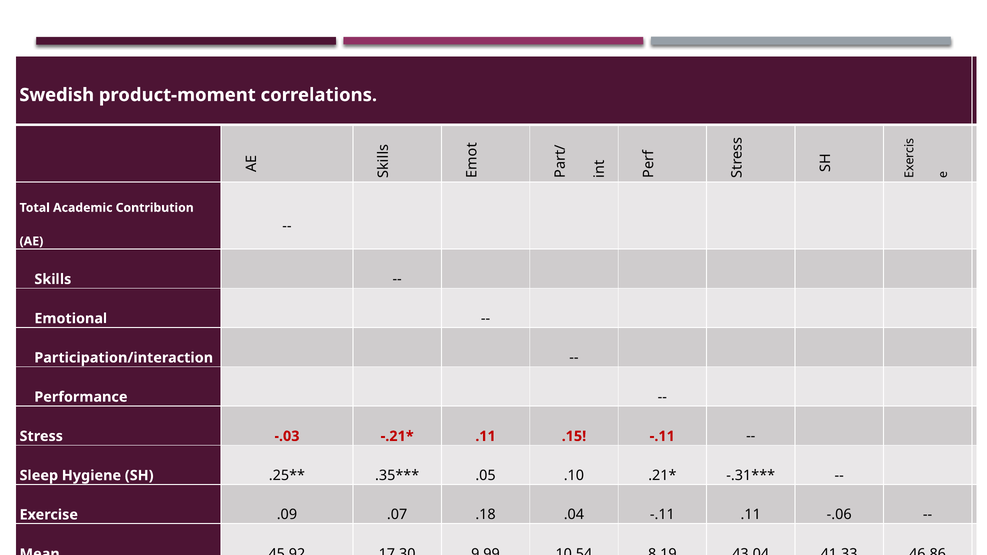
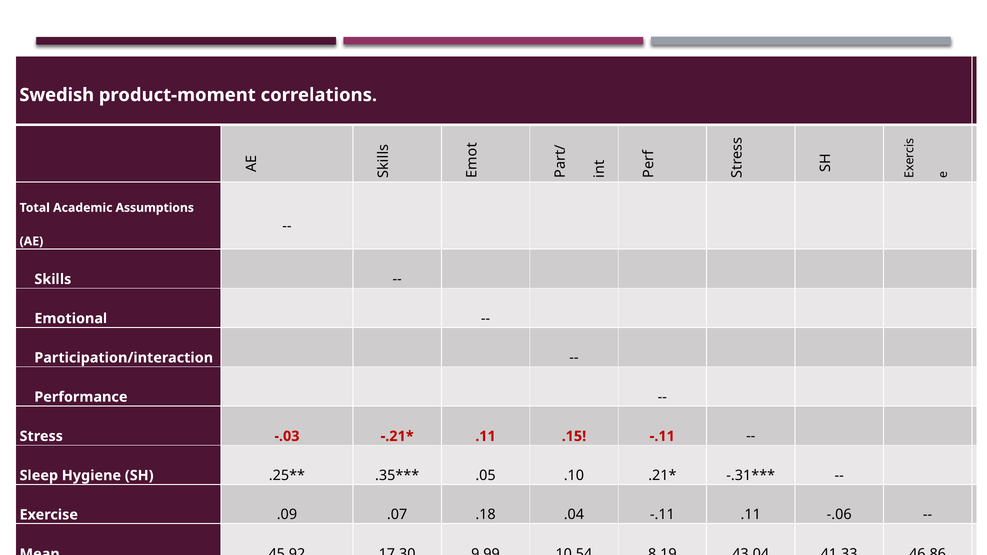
Contribution: Contribution -> Assumptions (155, 208)
